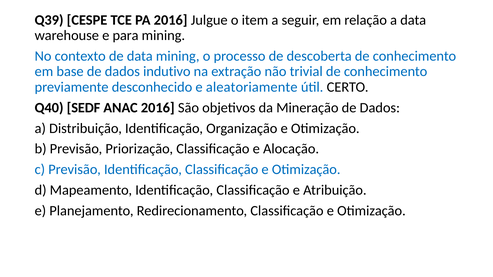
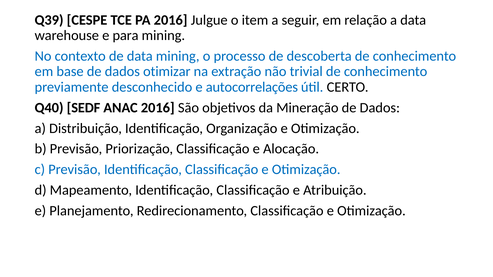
indutivo: indutivo -> otimizar (167, 72)
aleatoriamente: aleatoriamente -> autocorrelações (252, 87)
